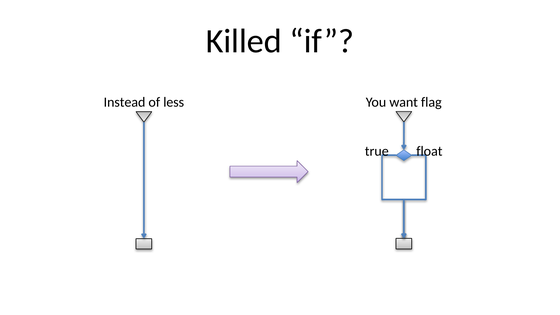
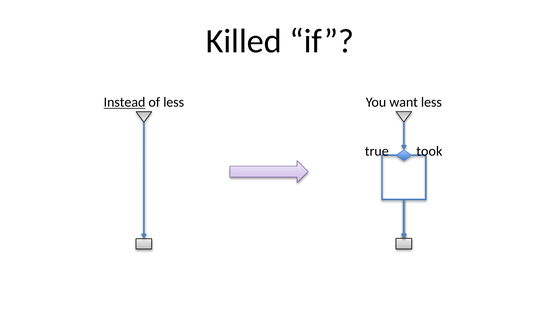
Instead underline: none -> present (125, 102)
want flag: flag -> less (431, 102)
float: float -> took (429, 151)
